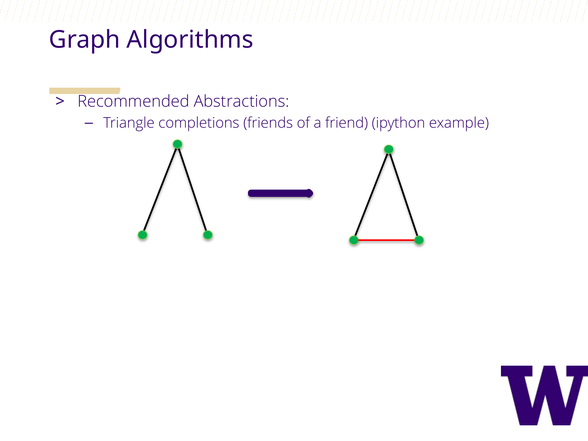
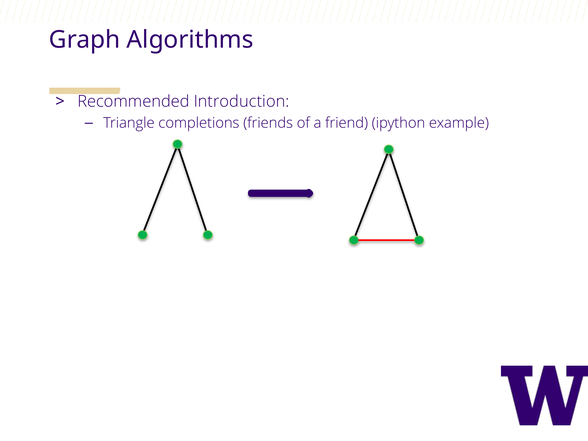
Abstractions: Abstractions -> Introduction (242, 102)
